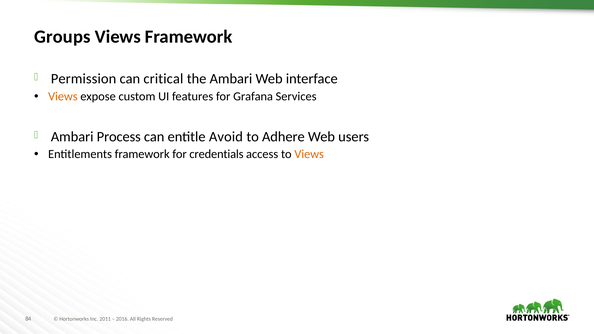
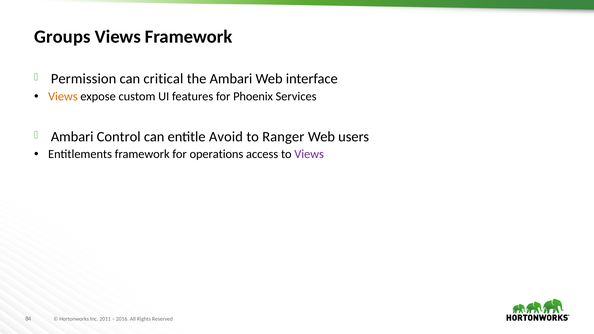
Grafana: Grafana -> Phoenix (253, 96)
Process: Process -> Control (119, 137)
Adhere: Adhere -> Ranger (283, 137)
credentials: credentials -> operations (216, 154)
Views colour: orange -> purple (309, 154)
